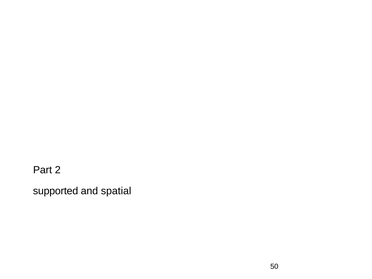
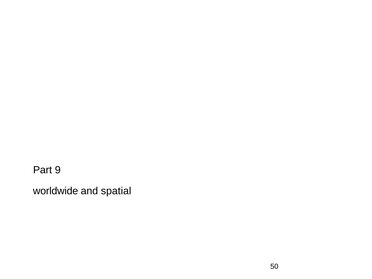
2: 2 -> 9 (58, 170)
supported: supported -> worldwide (56, 191)
